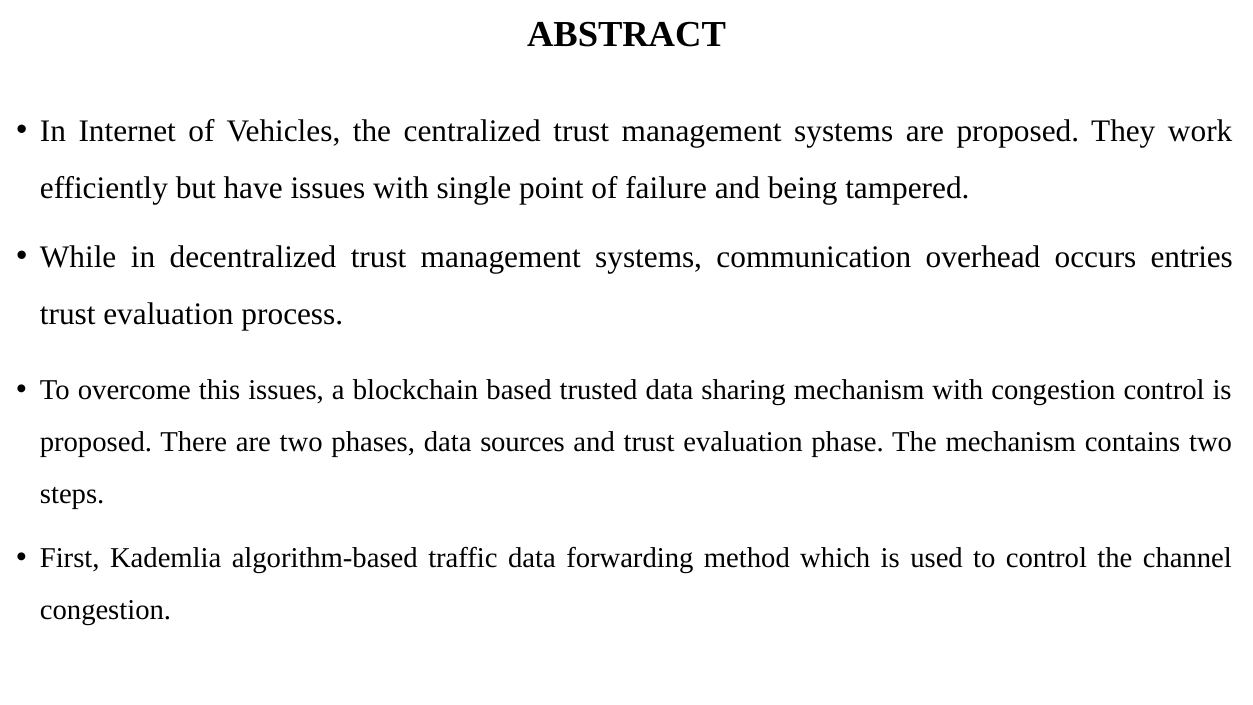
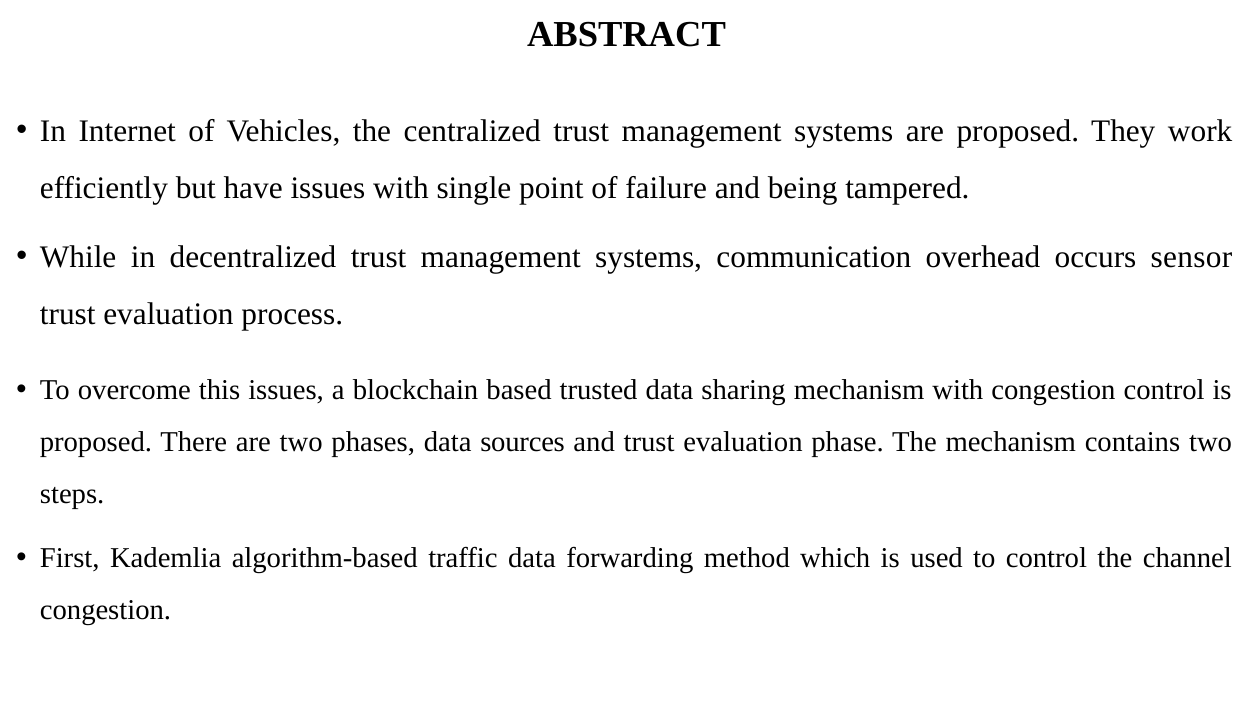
entries: entries -> sensor (1191, 257)
